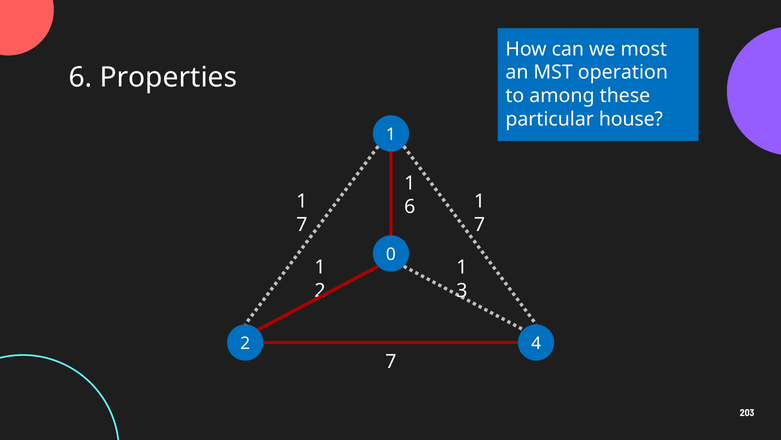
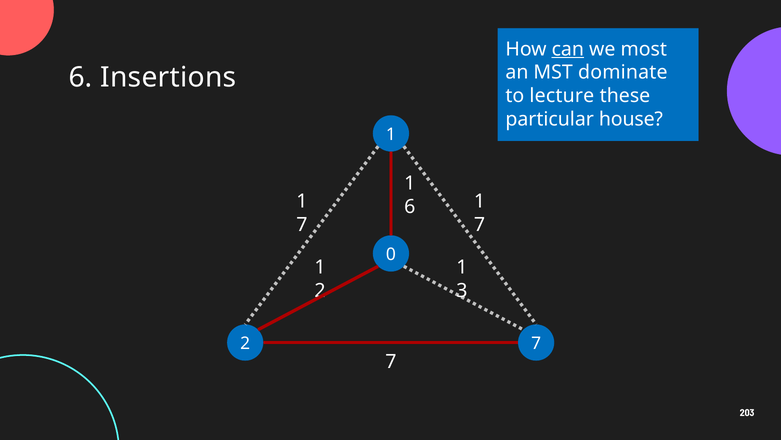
can underline: none -> present (568, 49)
operation: operation -> dominate (623, 72)
Properties: Properties -> Insertions (168, 77)
among: among -> lecture (562, 96)
2 4: 4 -> 7 (536, 343)
